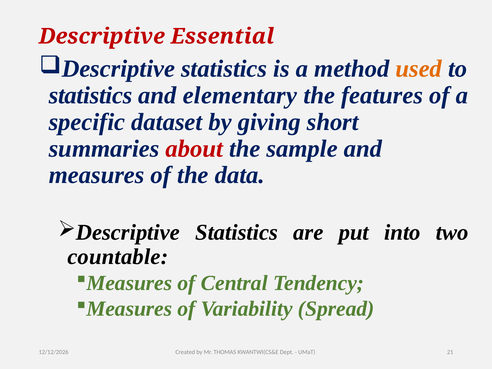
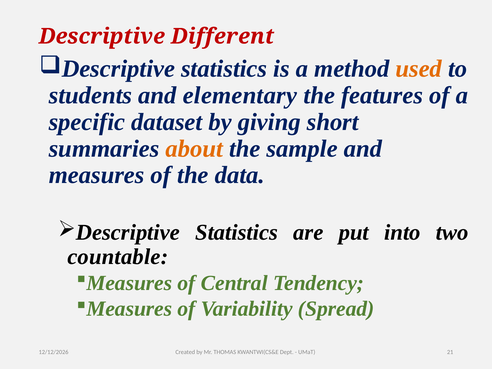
Essential: Essential -> Different (222, 36)
statistics: statistics -> students (90, 95)
about colour: red -> orange (194, 149)
